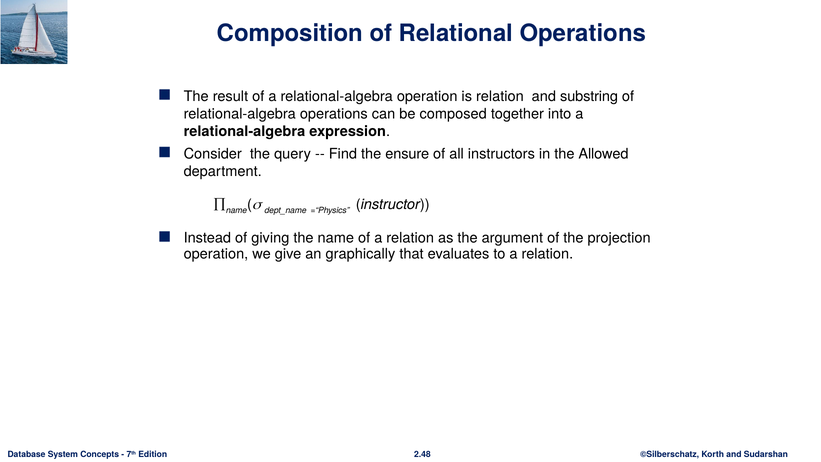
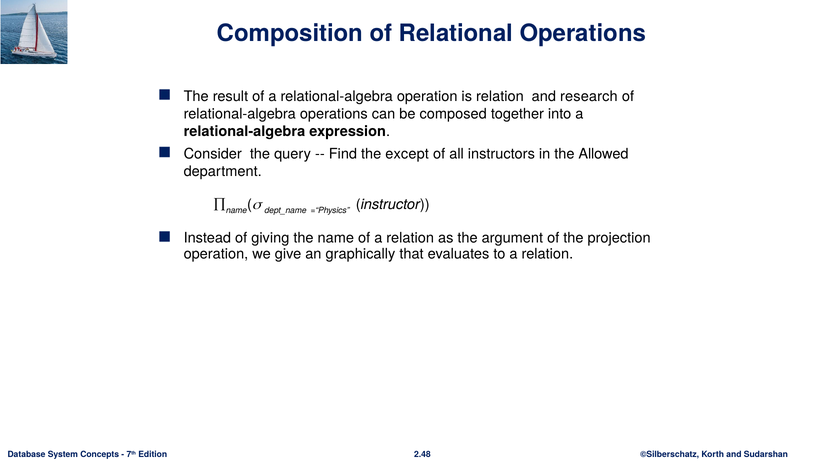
substring: substring -> research (589, 96)
ensure: ensure -> except (407, 154)
